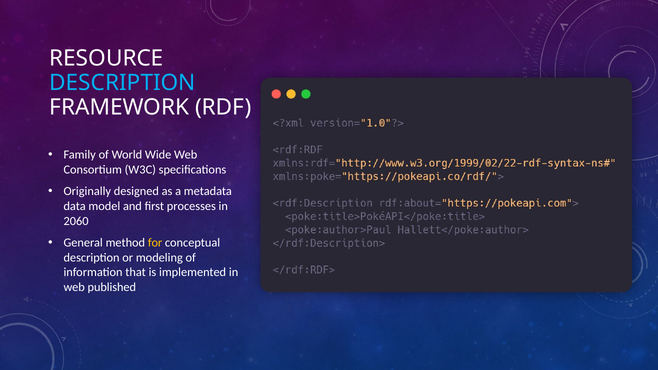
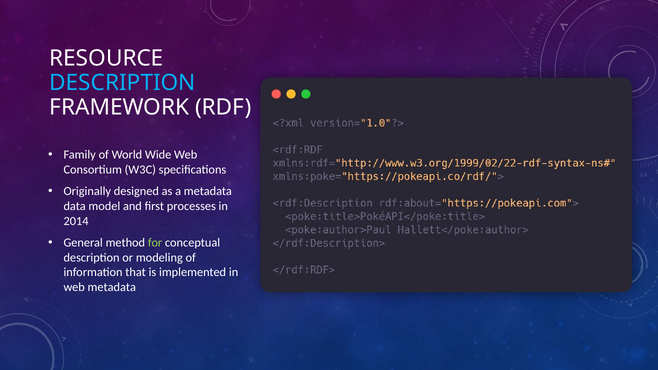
2060: 2060 -> 2014 (76, 221)
for colour: yellow -> light green (155, 243)
web published: published -> metadata (112, 287)
